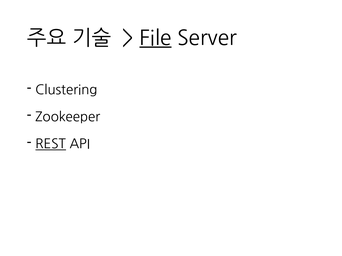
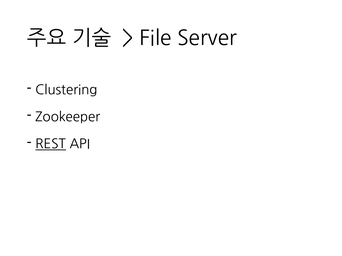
File underline: present -> none (155, 38)
